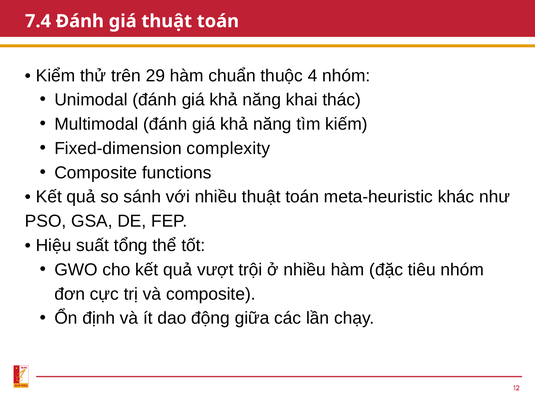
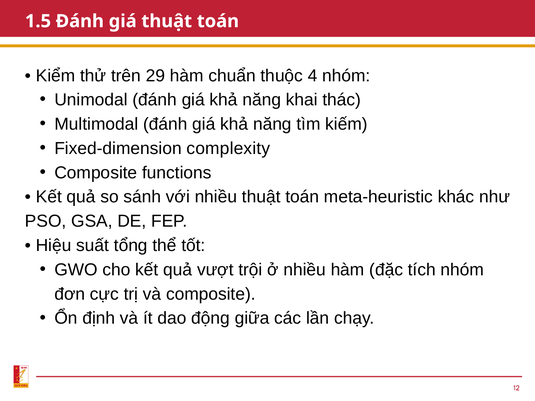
7.4: 7.4 -> 1.5 (38, 21)
tiêu: tiêu -> tích (422, 270)
